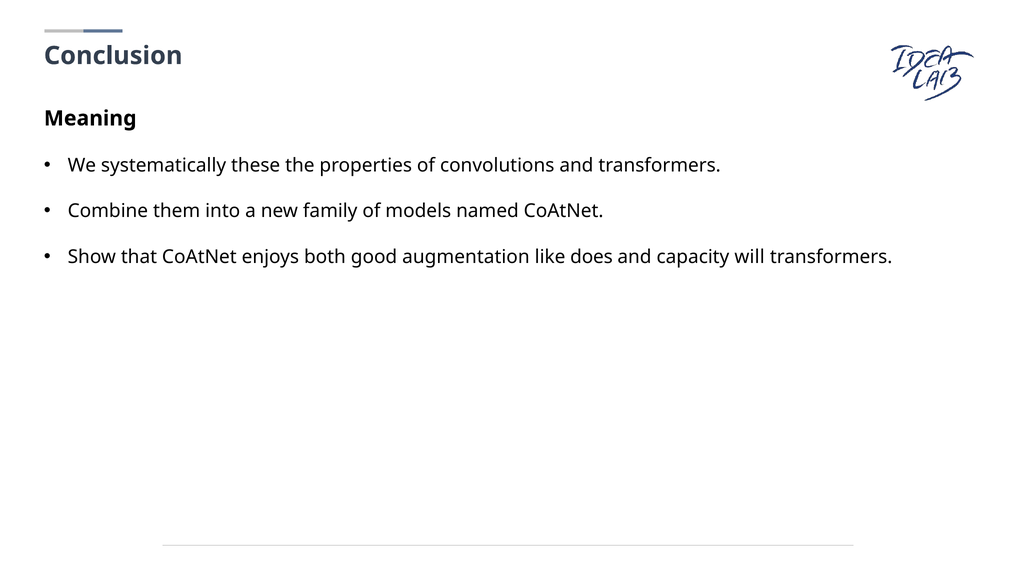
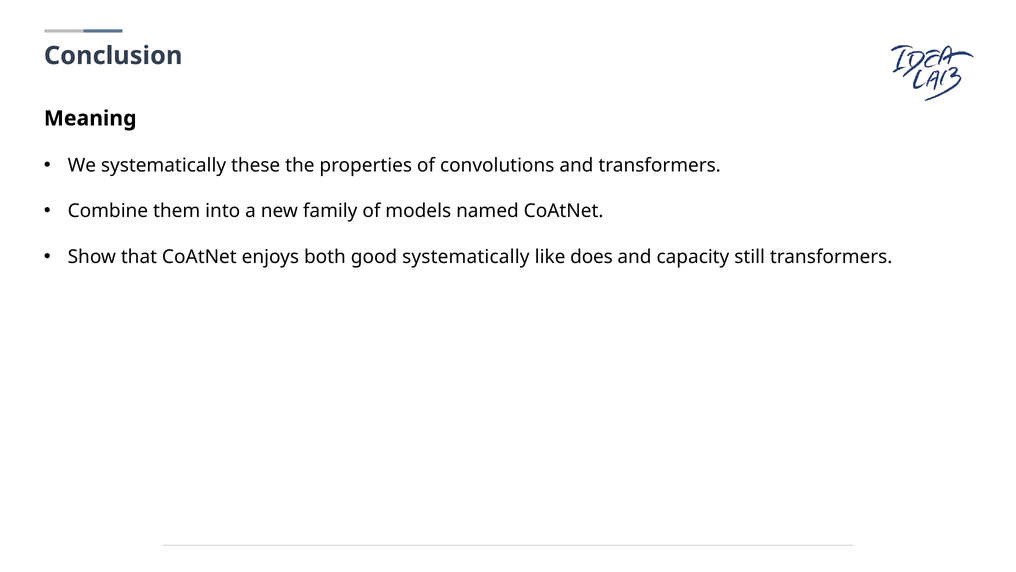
good augmentation: augmentation -> systematically (466, 257)
will: will -> still (750, 257)
